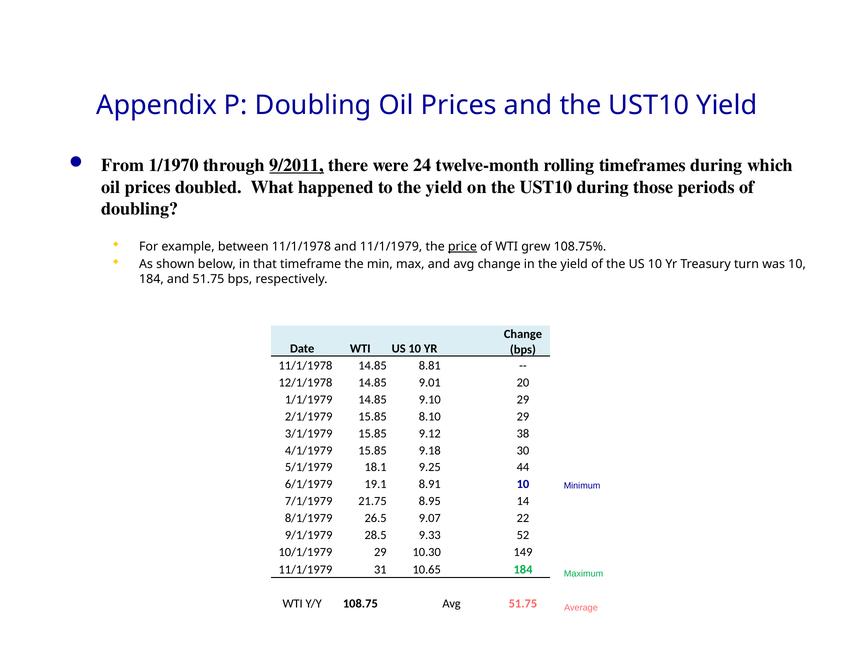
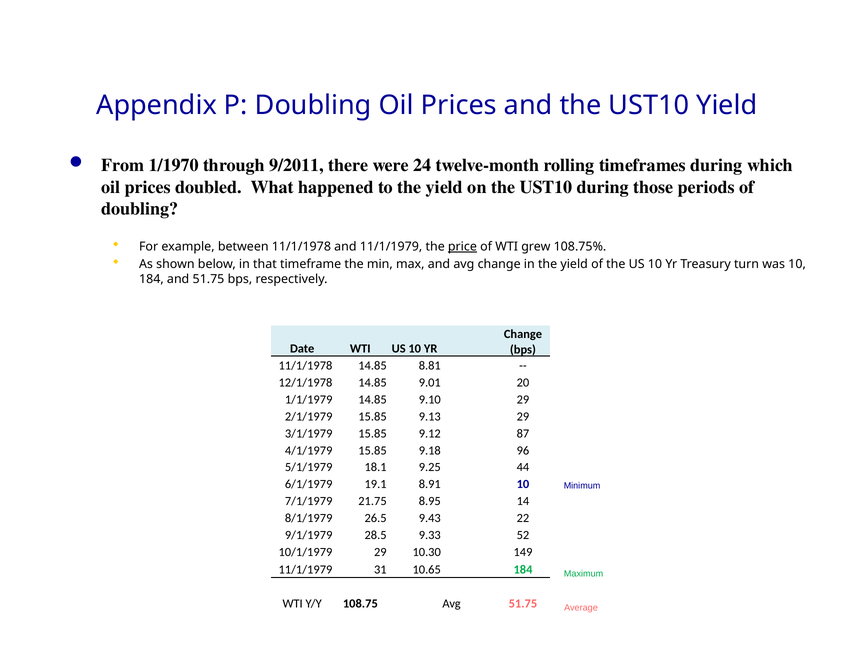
9/2011 underline: present -> none (297, 165)
8.10: 8.10 -> 9.13 (430, 416)
38: 38 -> 87 (523, 433)
30: 30 -> 96 (523, 450)
9.07: 9.07 -> 9.43 (430, 518)
